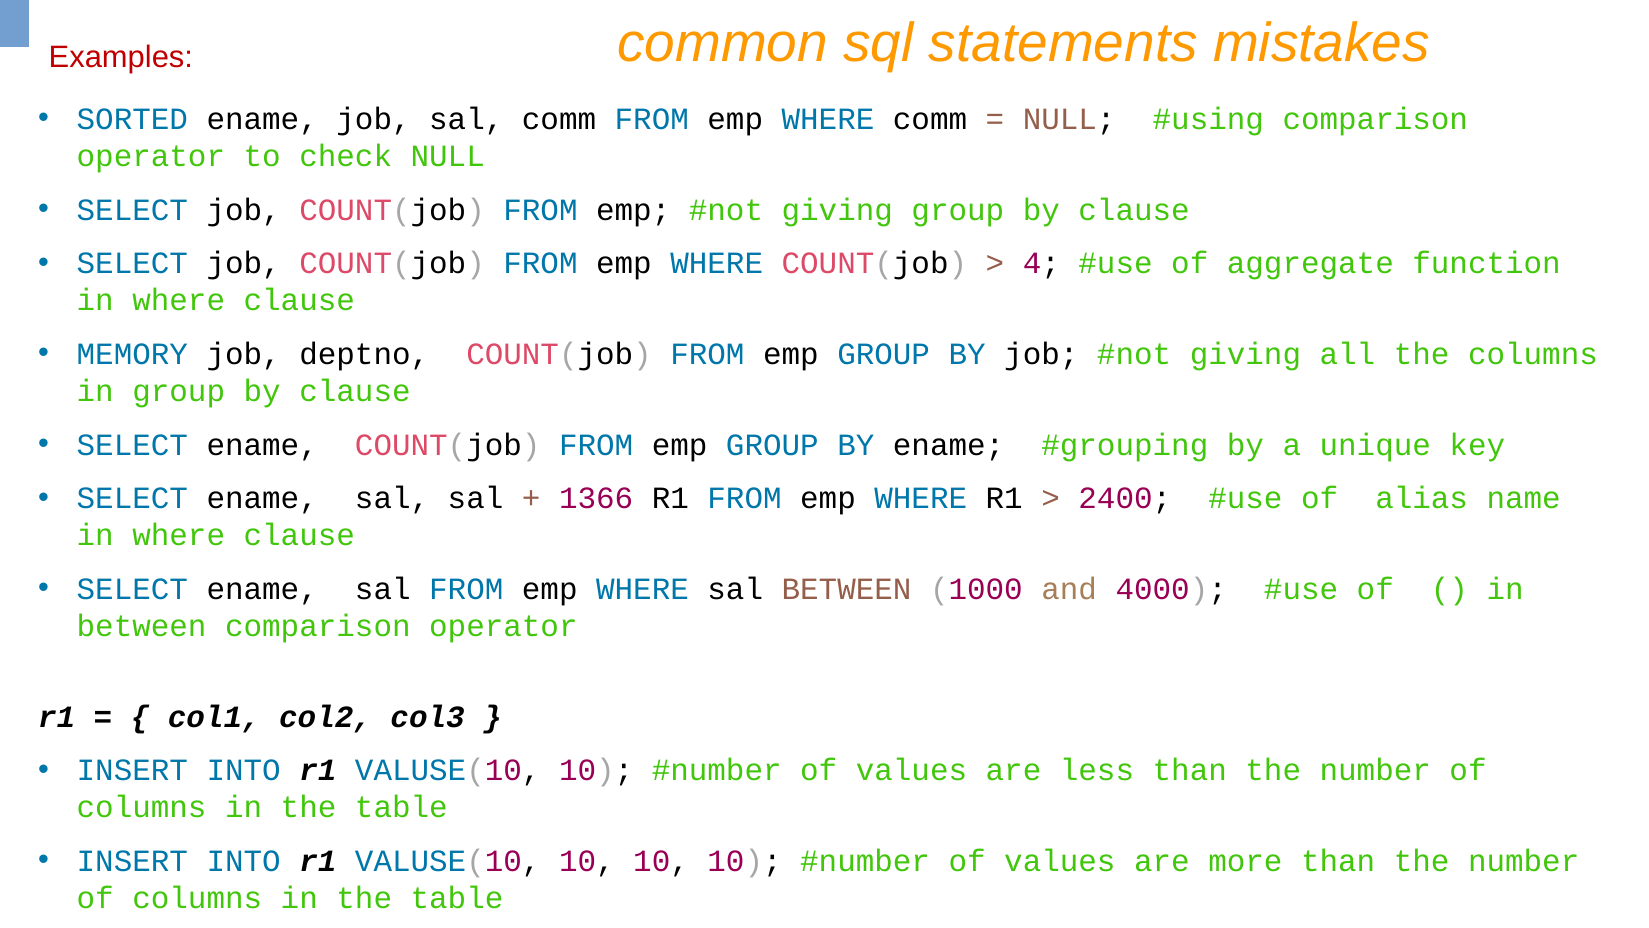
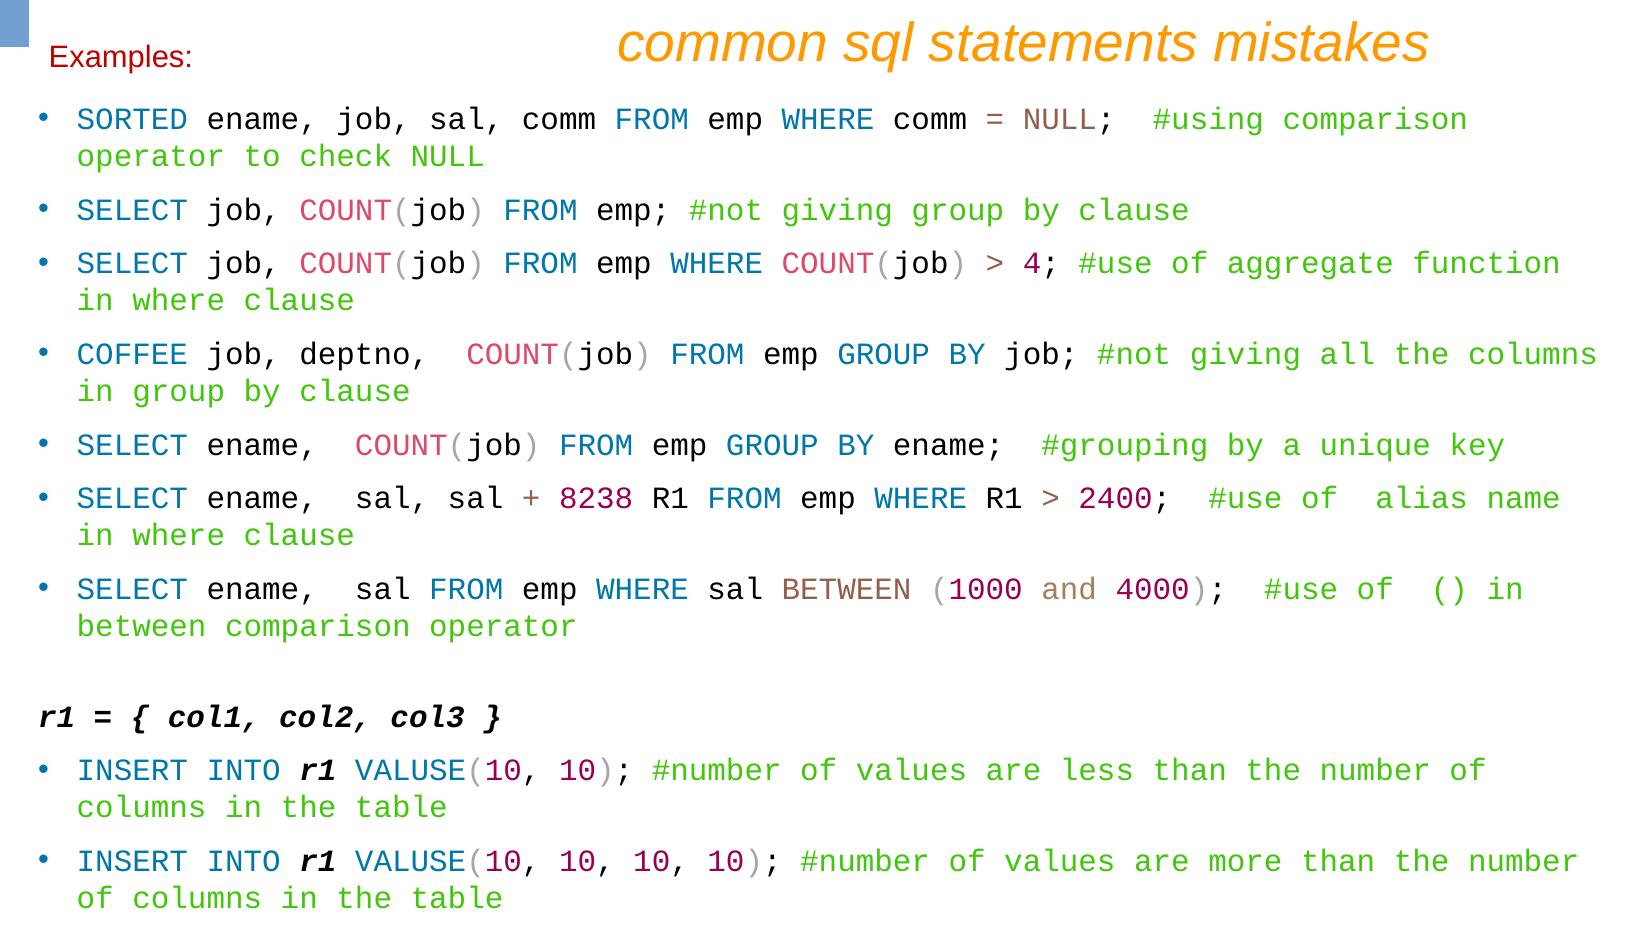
MEMORY: MEMORY -> COFFEE (132, 354)
1366: 1366 -> 8238 (596, 498)
